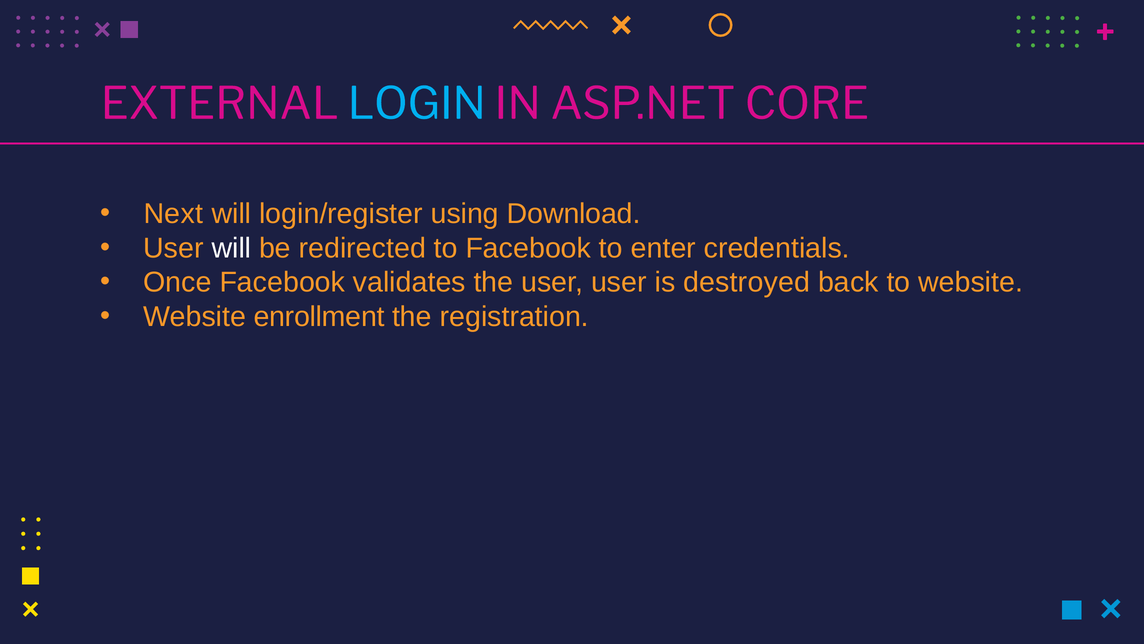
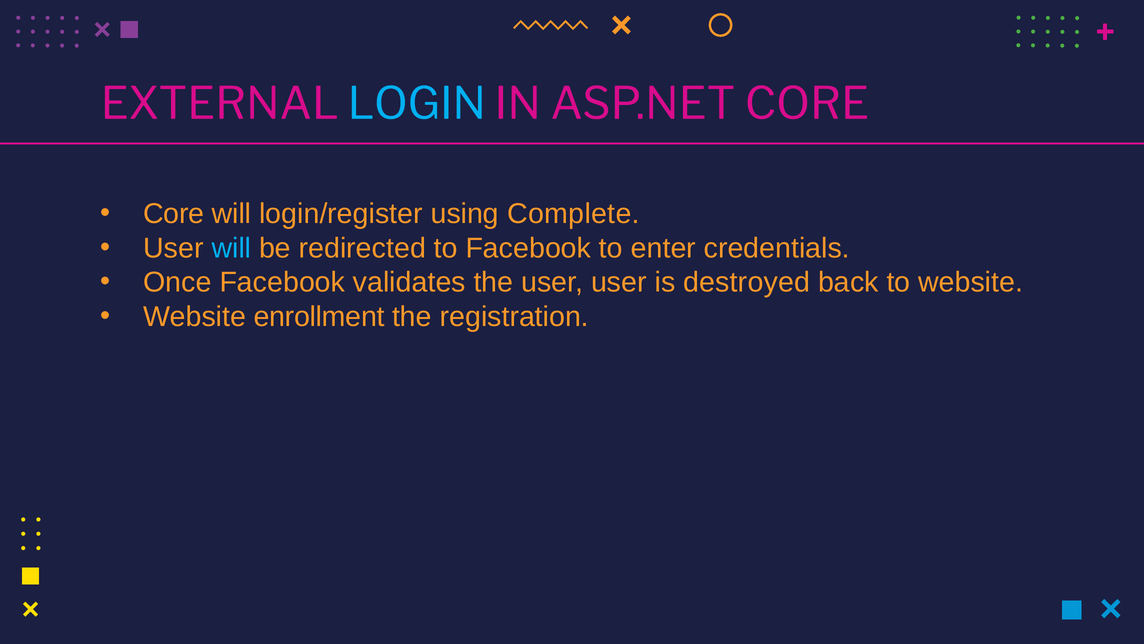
Next: Next -> Core (174, 214)
Download: Download -> Complete (573, 214)
will colour: white -> light blue (231, 248)
